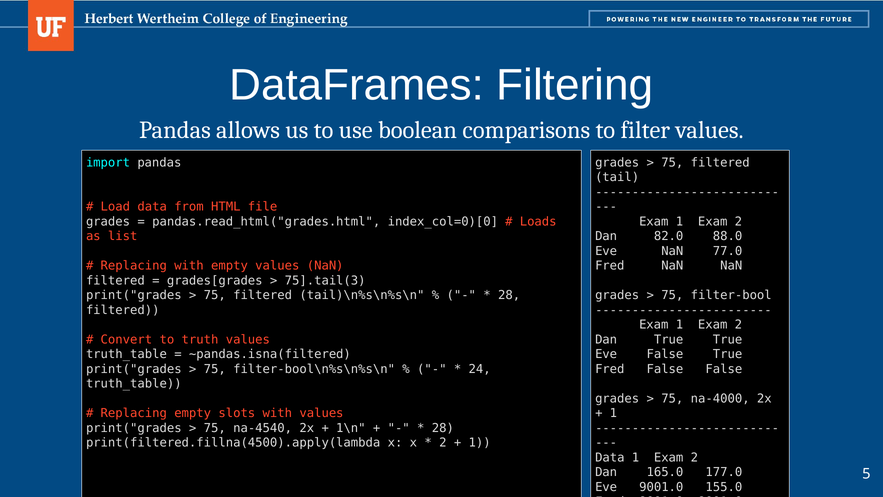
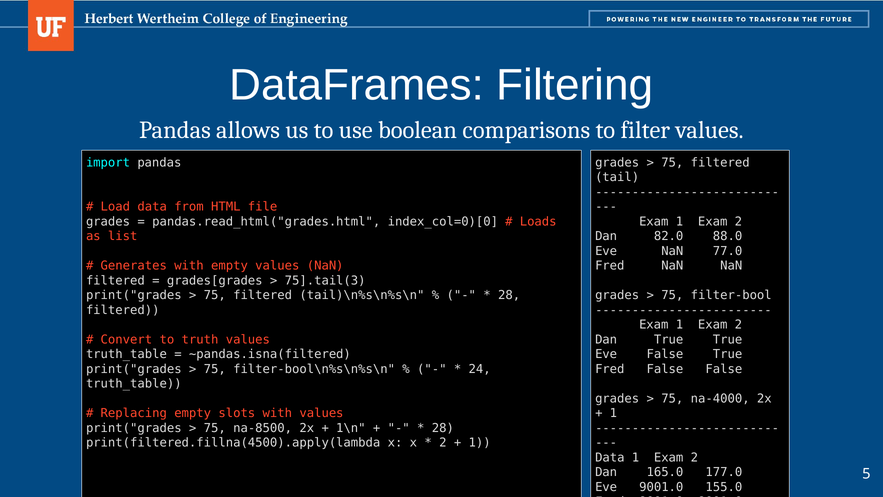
Replacing: Replacing -> Generates (134, 266)
na-4540: na-4540 -> na-8500 (263, 428)
